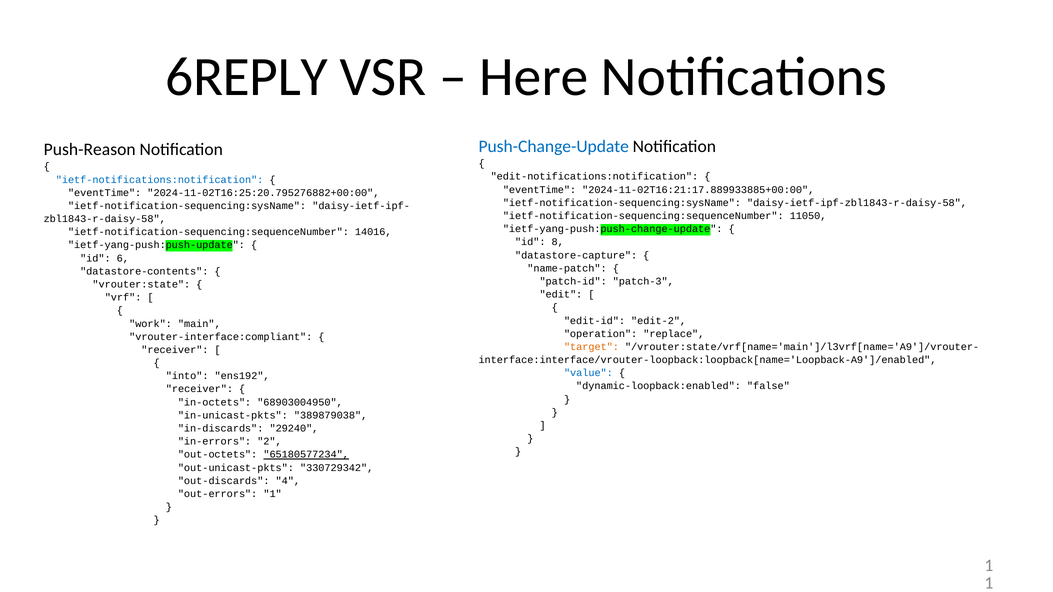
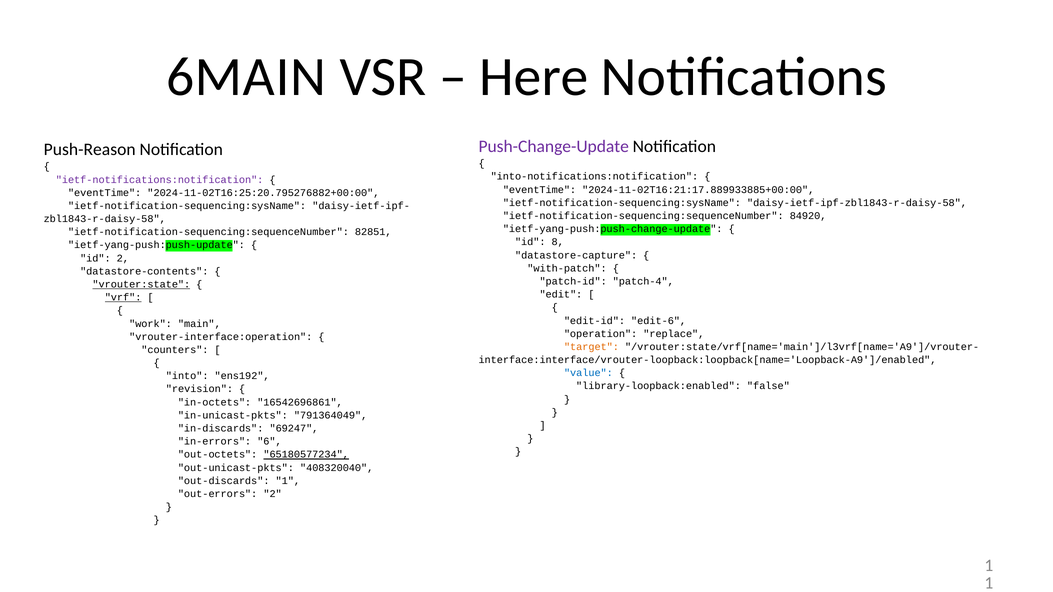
6REPLY: 6REPLY -> 6MAIN (246, 77)
Push-Change-Update colour: blue -> purple (554, 147)
edit-notifications:notification: edit-notifications:notification -> into-notifications:notification (594, 177)
ietf-notifications:notification colour: blue -> purple (160, 180)
11050: 11050 -> 84920 (808, 216)
14016: 14016 -> 82851 (373, 232)
id 6: 6 -> 2 (123, 258)
name-patch: name-patch -> with-patch (567, 268)
patch-3: patch-3 -> patch-4 (643, 282)
vrouter:state underline: none -> present (141, 285)
vrf underline: none -> present (123, 298)
edit-2: edit-2 -> edit-6 (659, 321)
vrouter-interface:compliant: vrouter-interface:compliant -> vrouter-interface:operation (221, 337)
receiver: receiver -> counters (175, 350)
dynamic-loopback:enabled: dynamic-loopback:enabled -> library-loopback:enabled (659, 386)
receiver: receiver -> revision (199, 389)
68903004950: 68903004950 -> 16542696861 (300, 402)
389879038: 389879038 -> 791364049 (331, 416)
29240: 29240 -> 69247 (294, 429)
2: 2 -> 6 (269, 442)
330729342: 330729342 -> 408320040 (337, 468)
out-discards 4: 4 -> 1 (288, 481)
out-errors 1: 1 -> 2 (273, 494)
